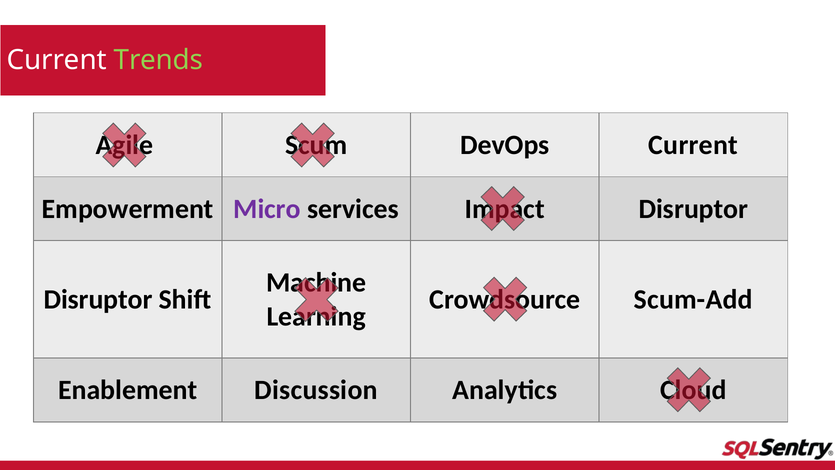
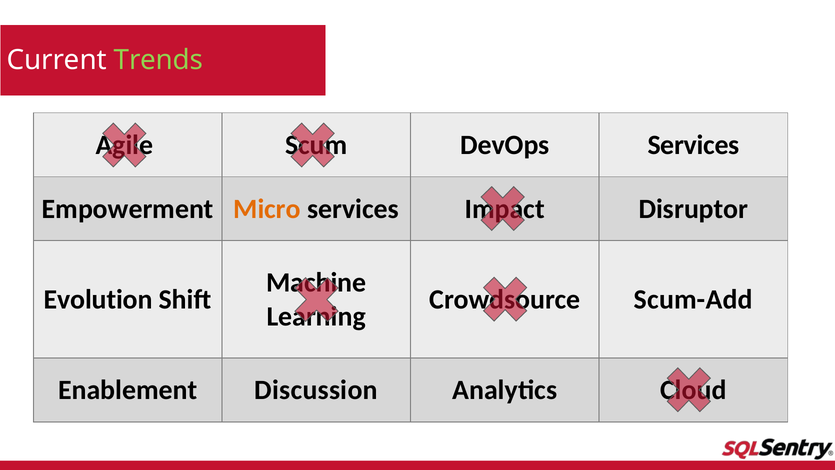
DevOps Current: Current -> Services (693, 145)
Micro colour: purple -> orange (267, 209)
Disruptor: Disruptor -> Evolution (98, 299)
